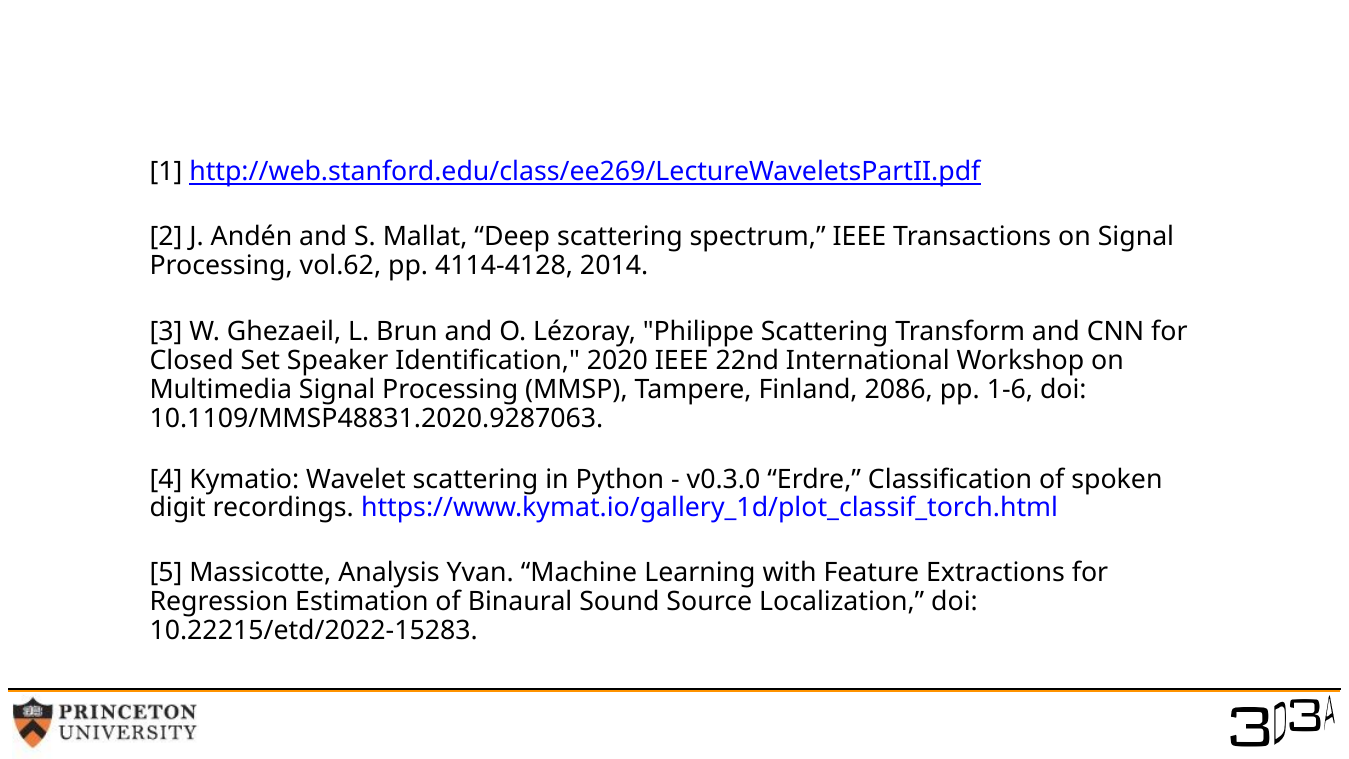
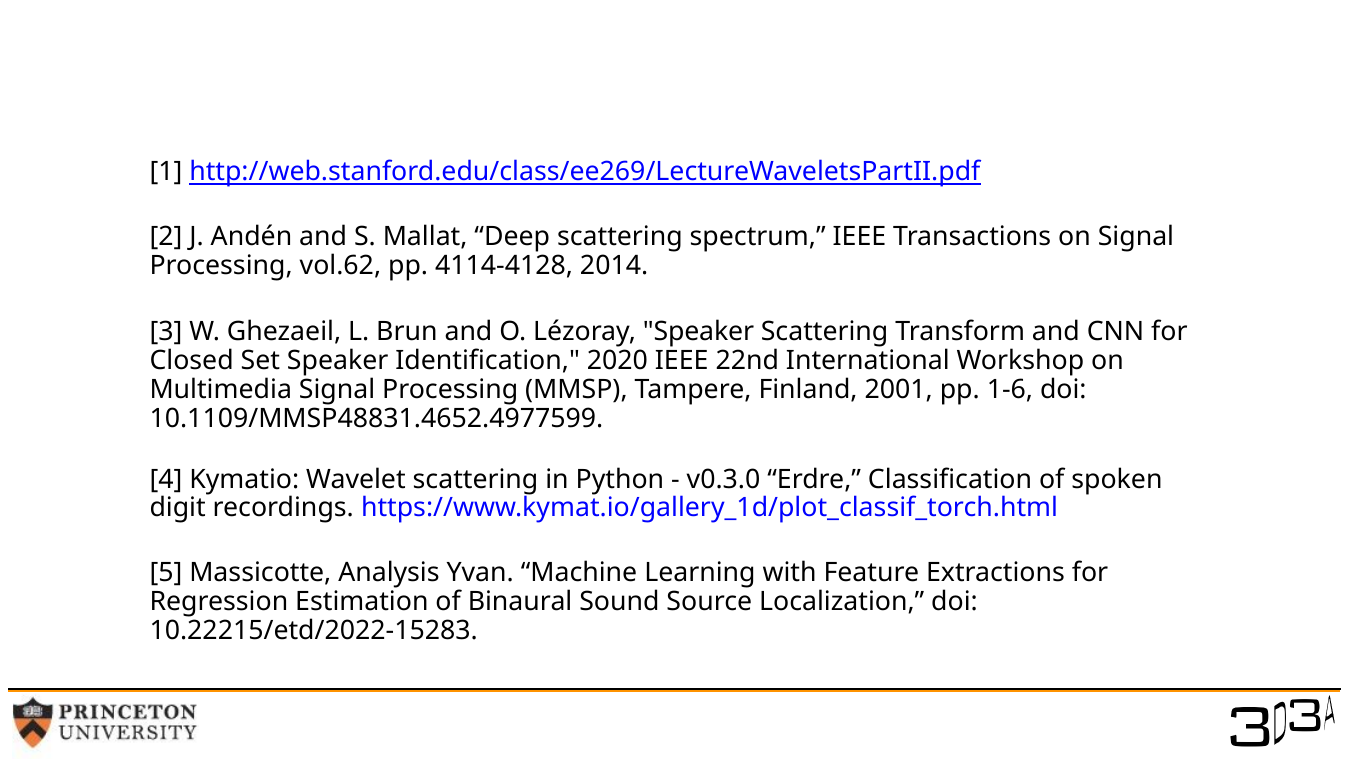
Lézoray Philippe: Philippe -> Speaker (698, 332)
2086: 2086 -> 2001 (899, 389)
10.1109/MMSP48831.2020.9287063: 10.1109/MMSP48831.2020.9287063 -> 10.1109/MMSP48831.4652.4977599 (376, 418)
